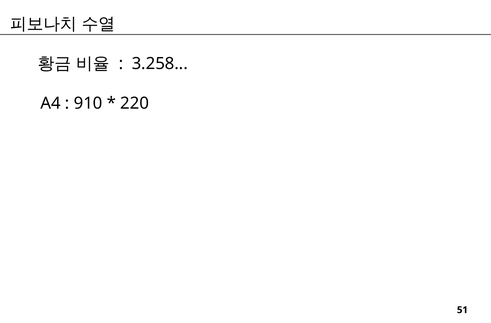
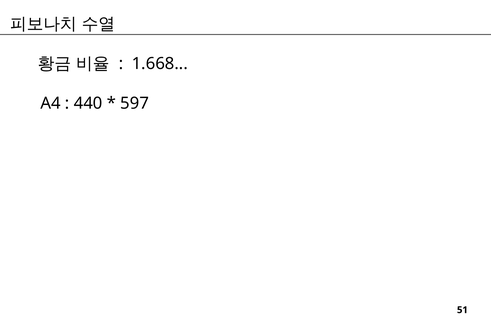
3.258: 3.258 -> 1.668 (160, 63)
910: 910 -> 440 (88, 103)
220: 220 -> 597 (135, 103)
